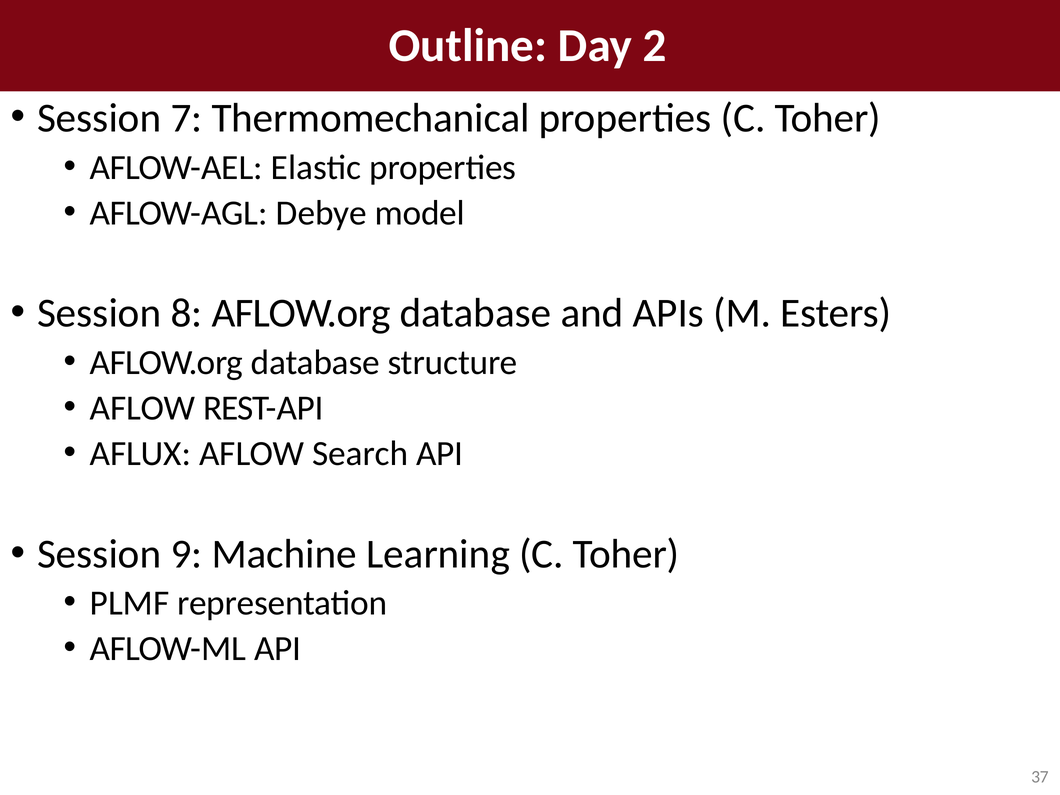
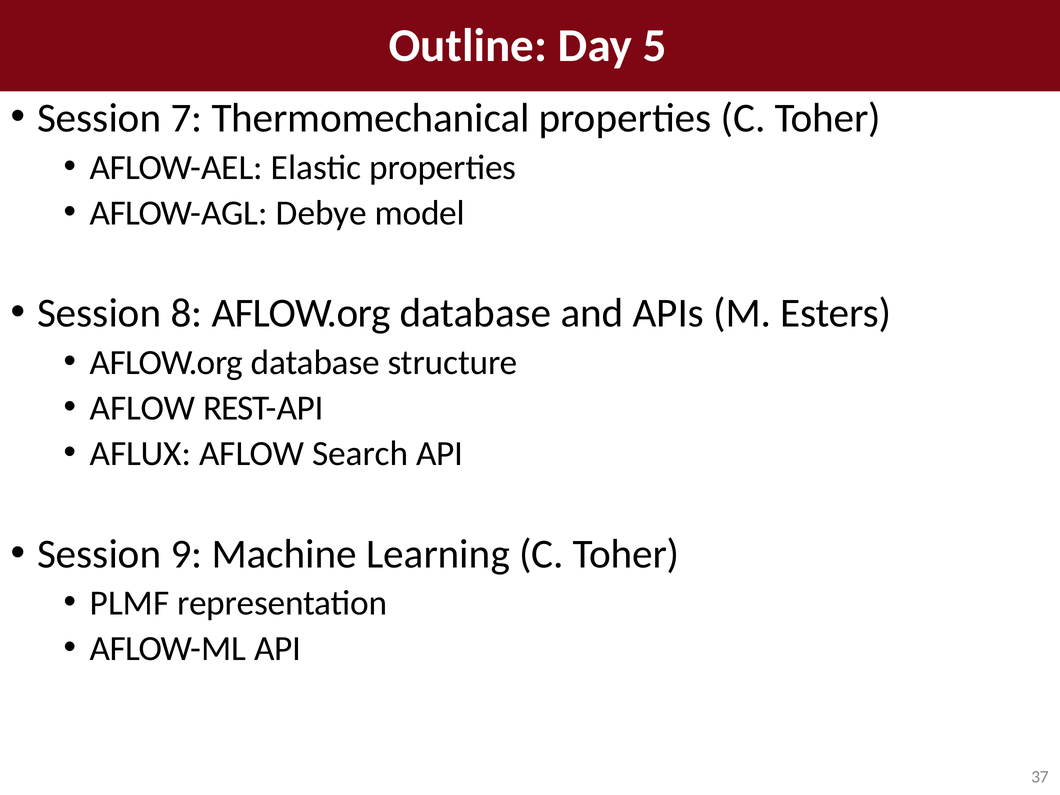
2: 2 -> 5 (655, 46)
